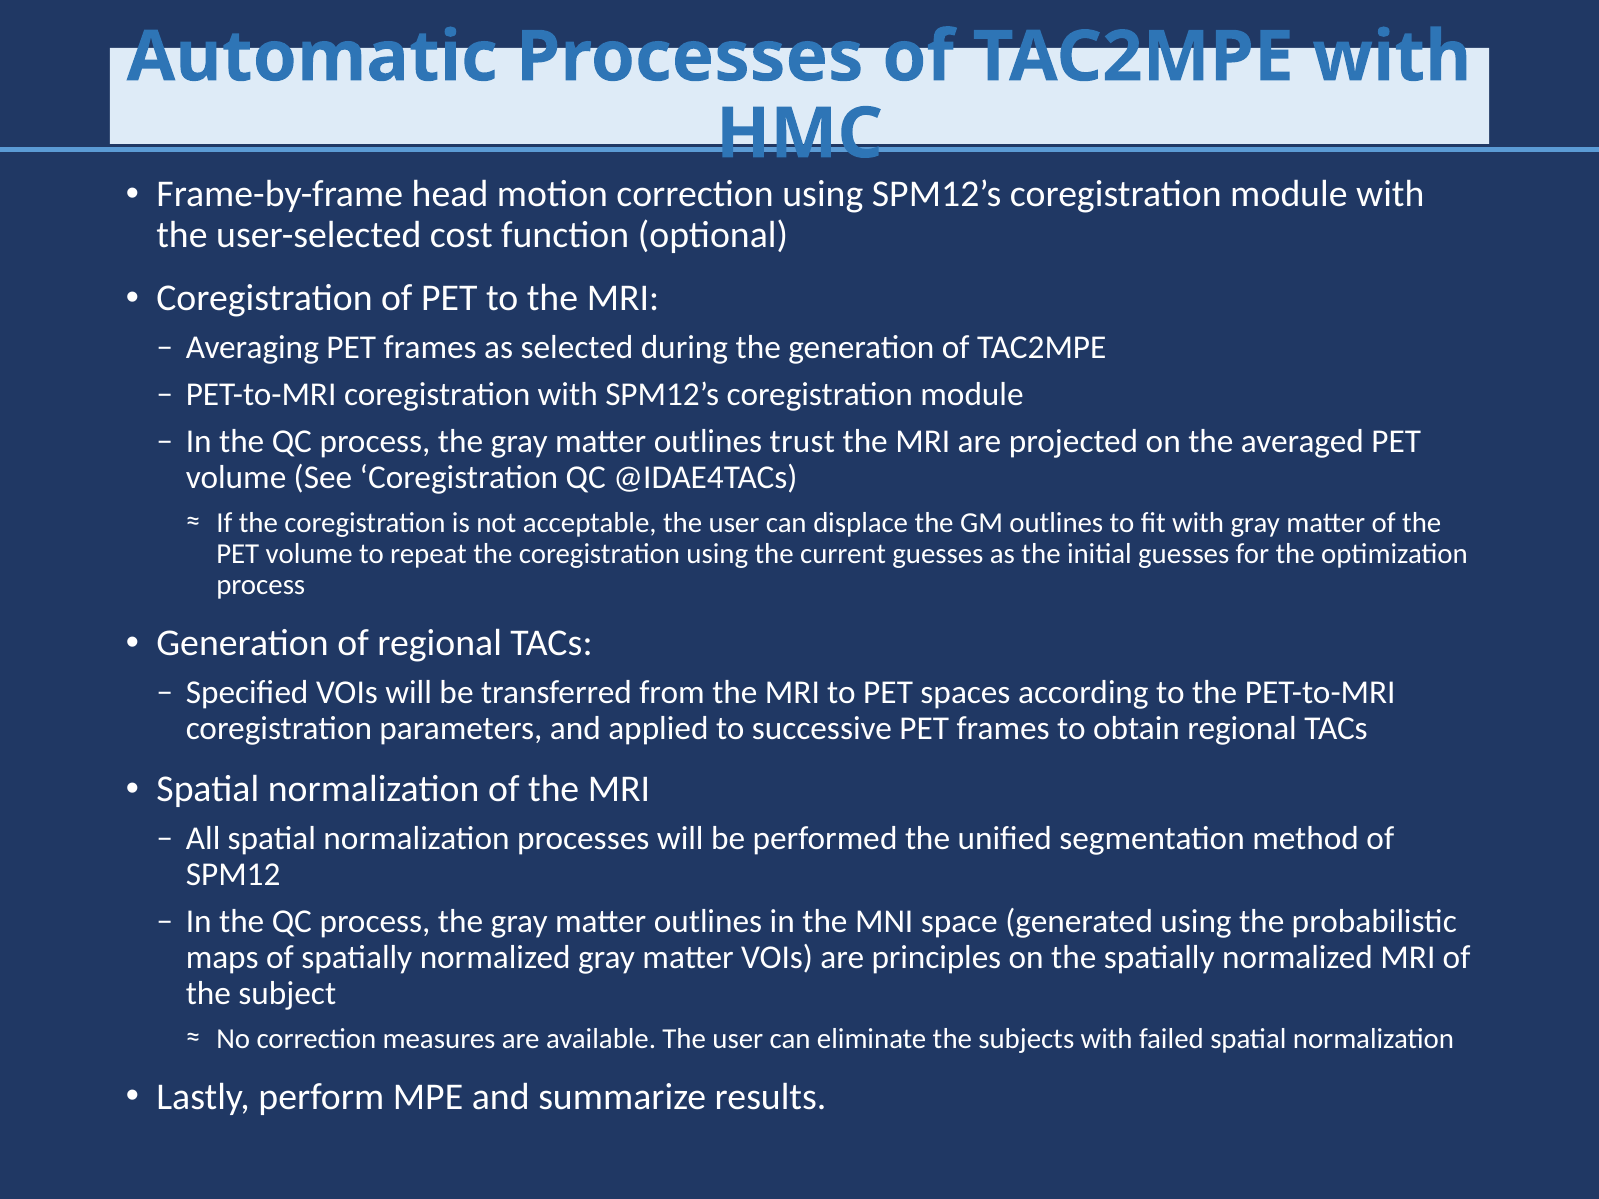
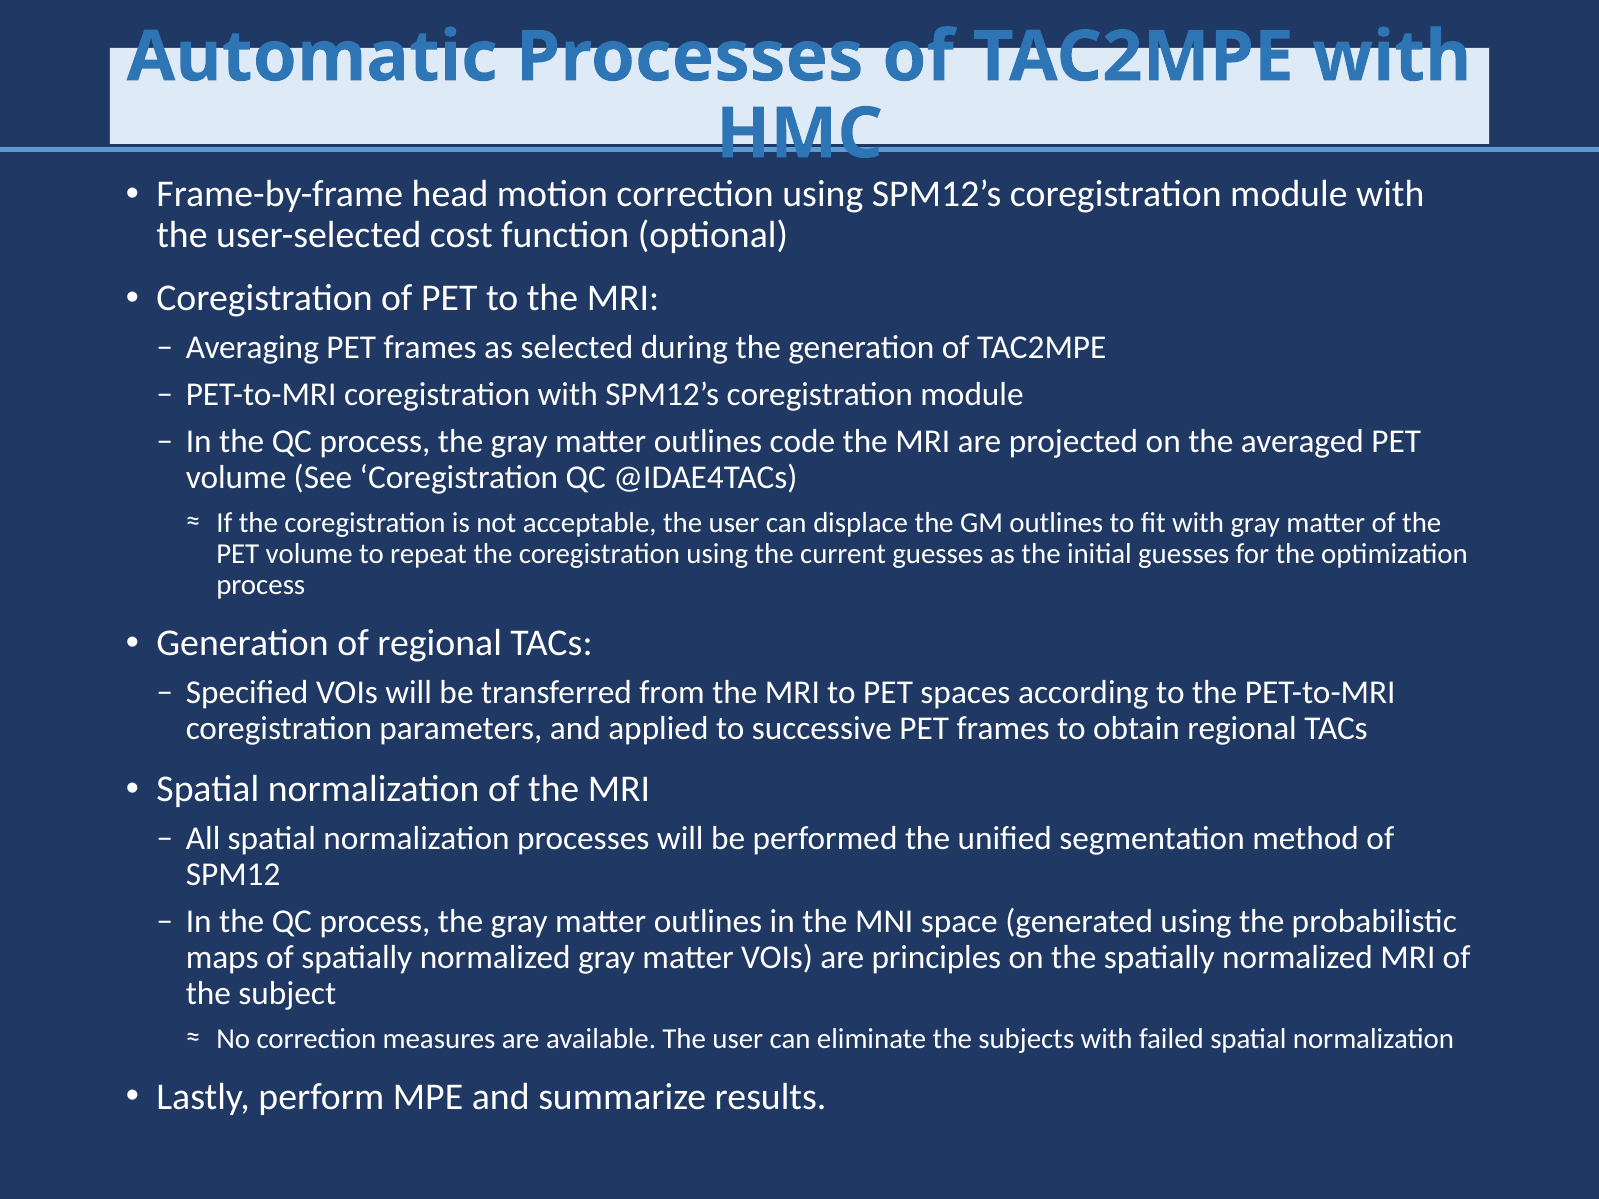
trust: trust -> code (802, 442)
